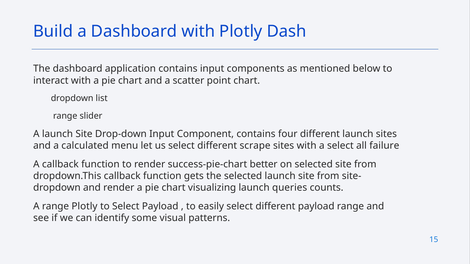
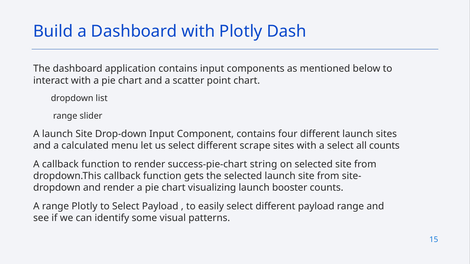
all failure: failure -> counts (384, 146)
better: better -> string (264, 164)
queries: queries -> booster (290, 188)
